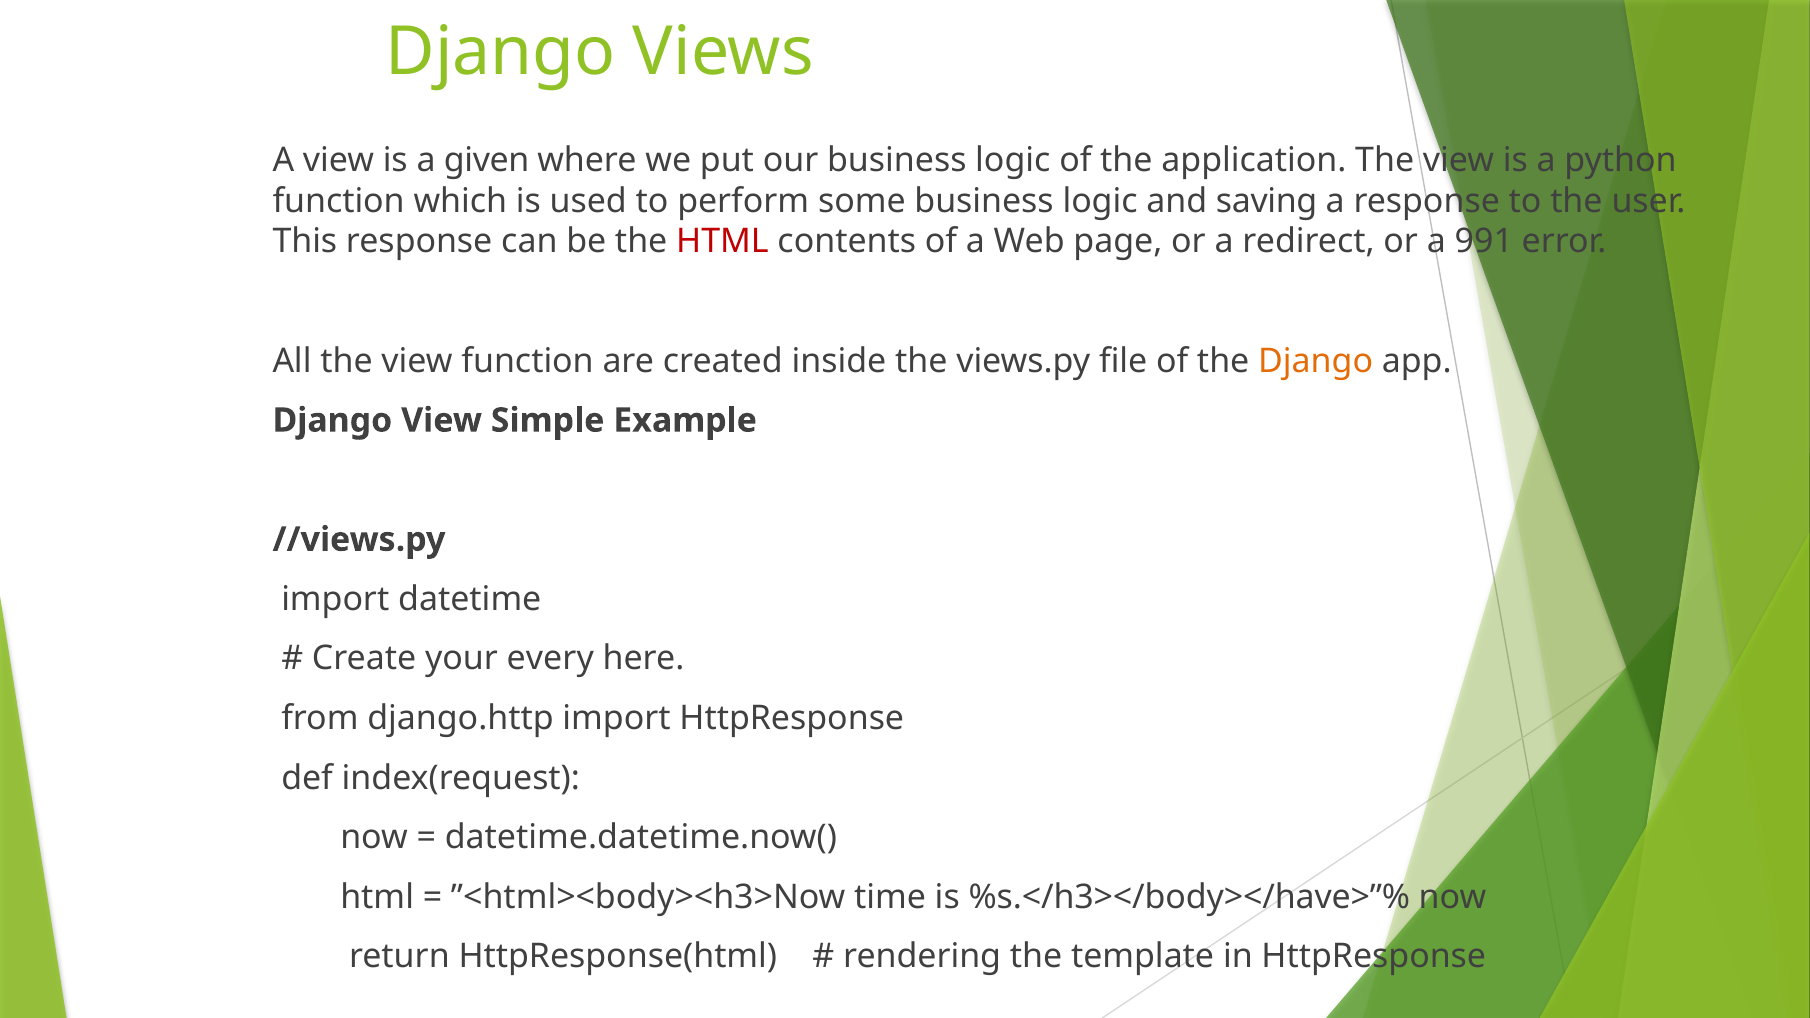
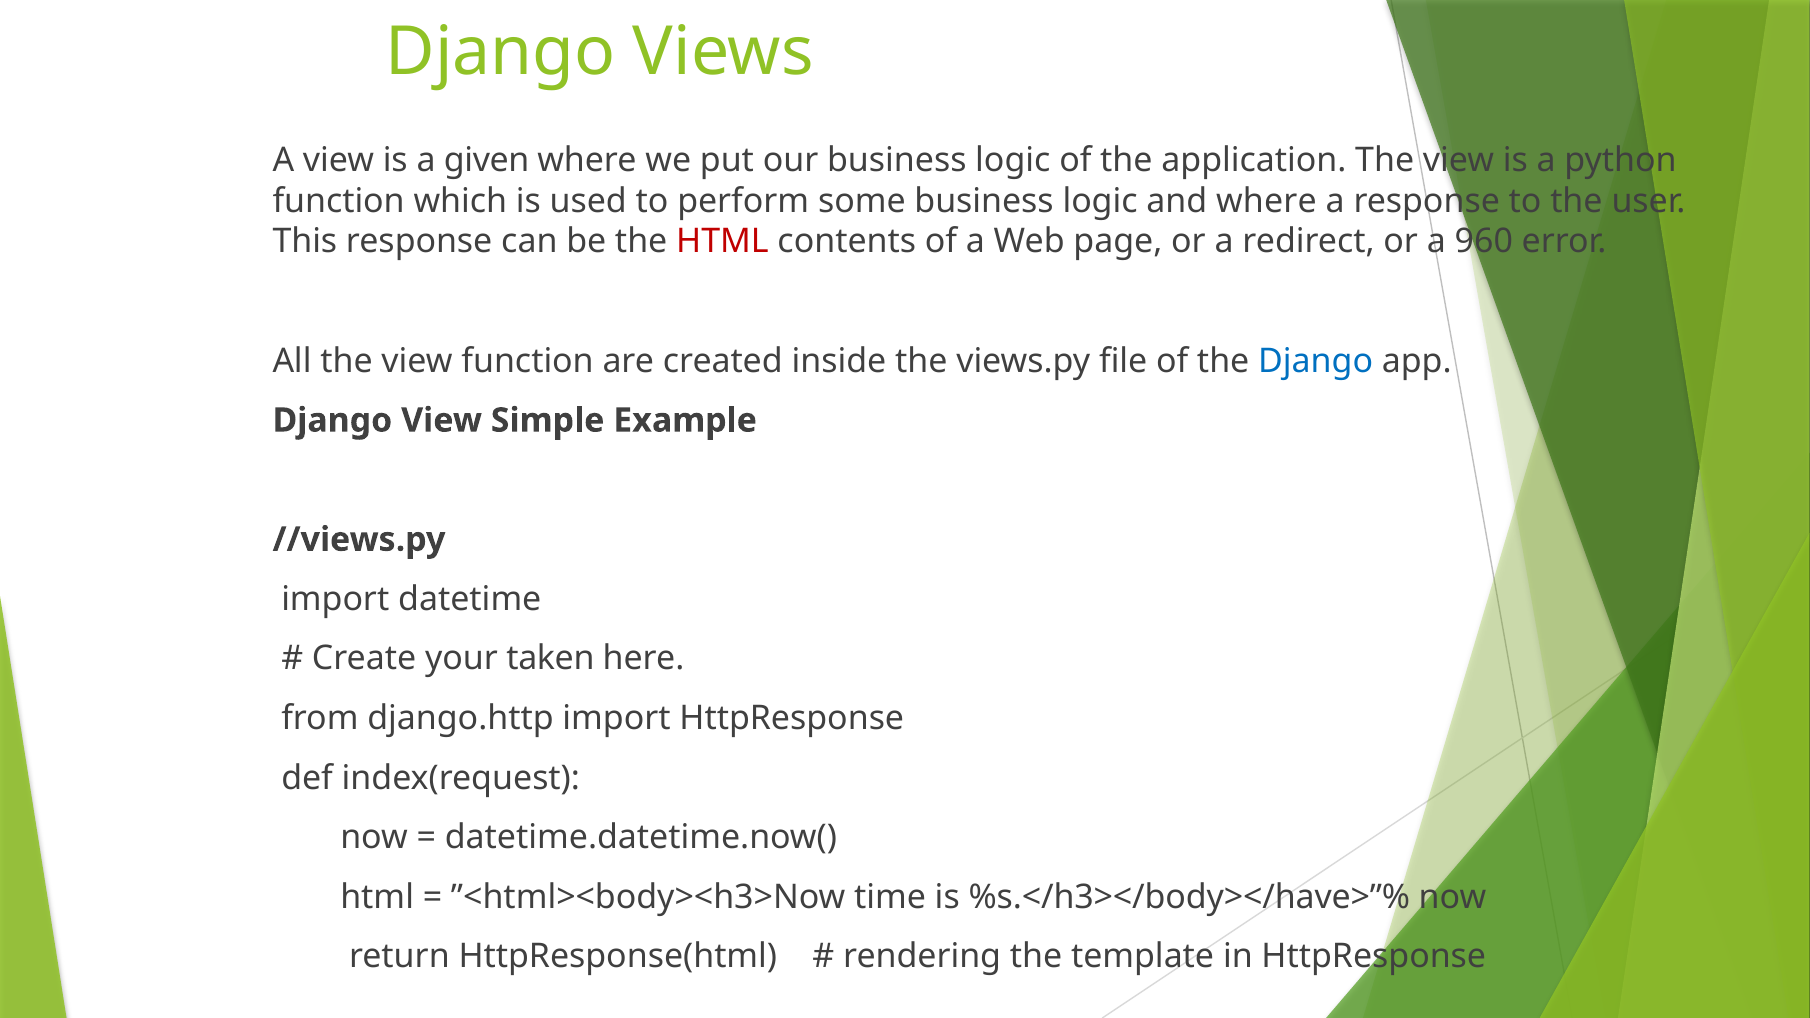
and saving: saving -> where (1266, 201)
991: 991 -> 960 (1484, 242)
Django colour: orange -> blue (1316, 361)
every: every -> taken (550, 659)
